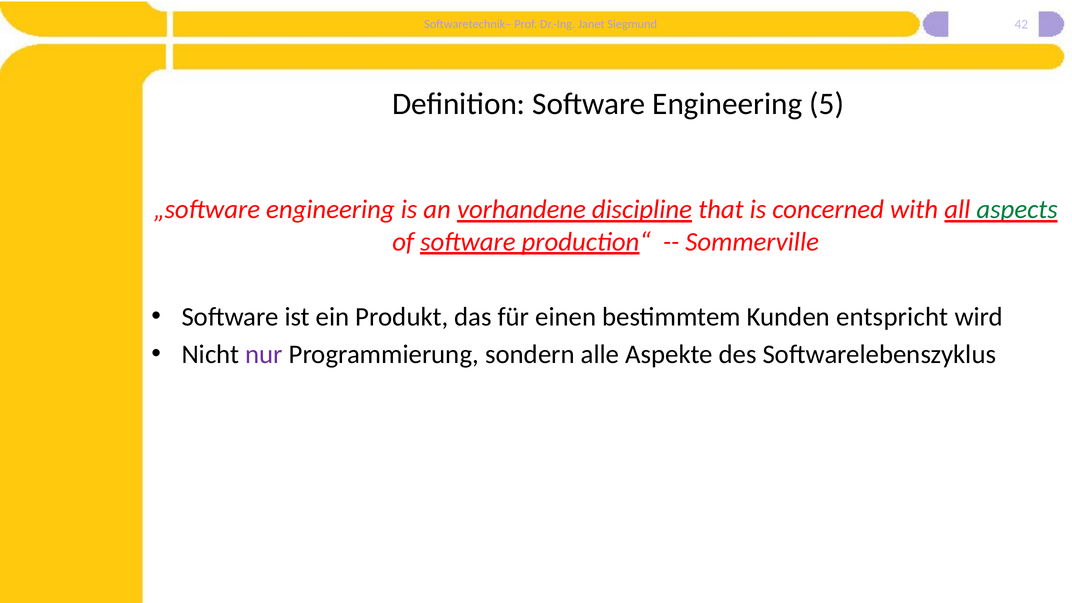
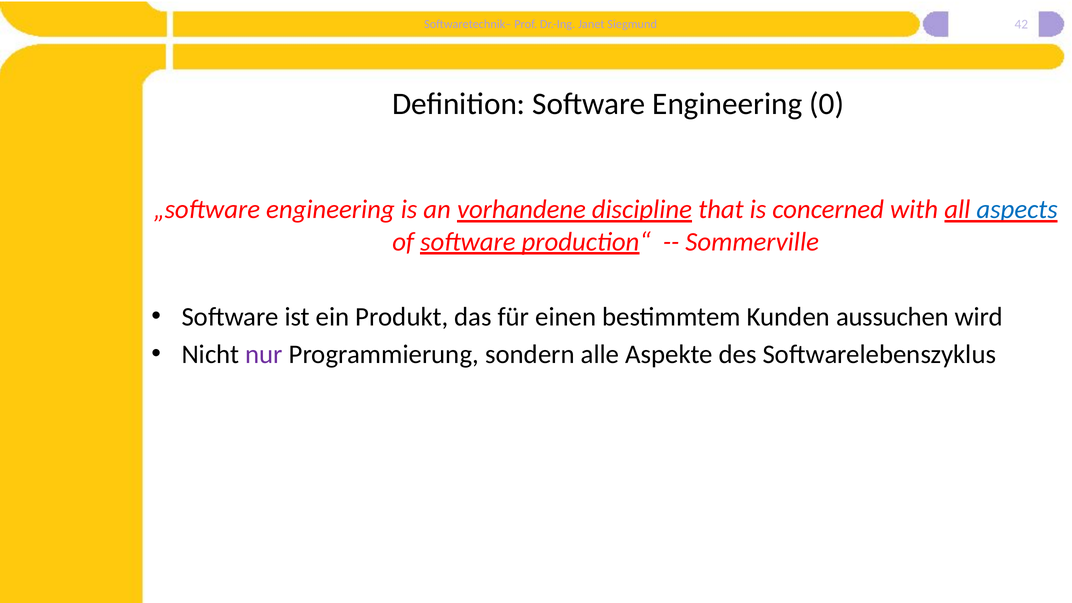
5: 5 -> 0 (827, 104)
aspects colour: green -> blue (1017, 210)
entspricht: entspricht -> aussuchen (892, 317)
